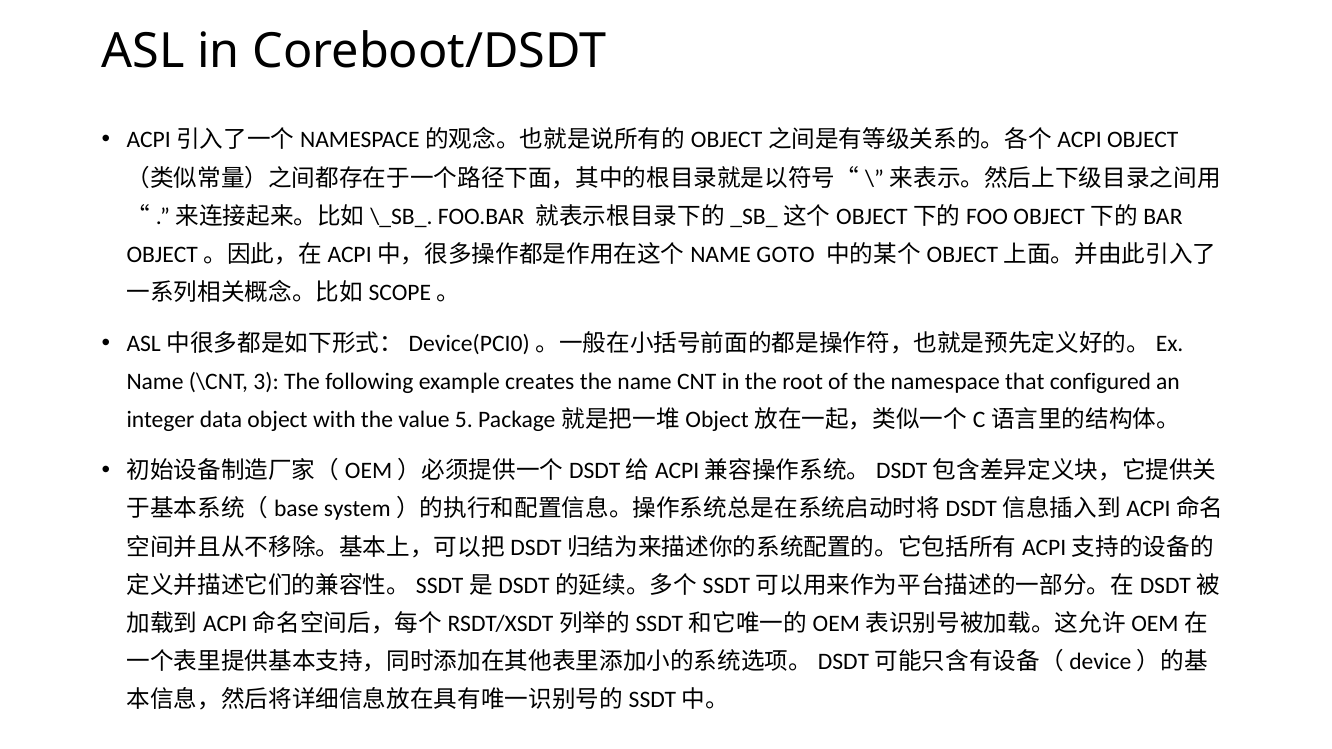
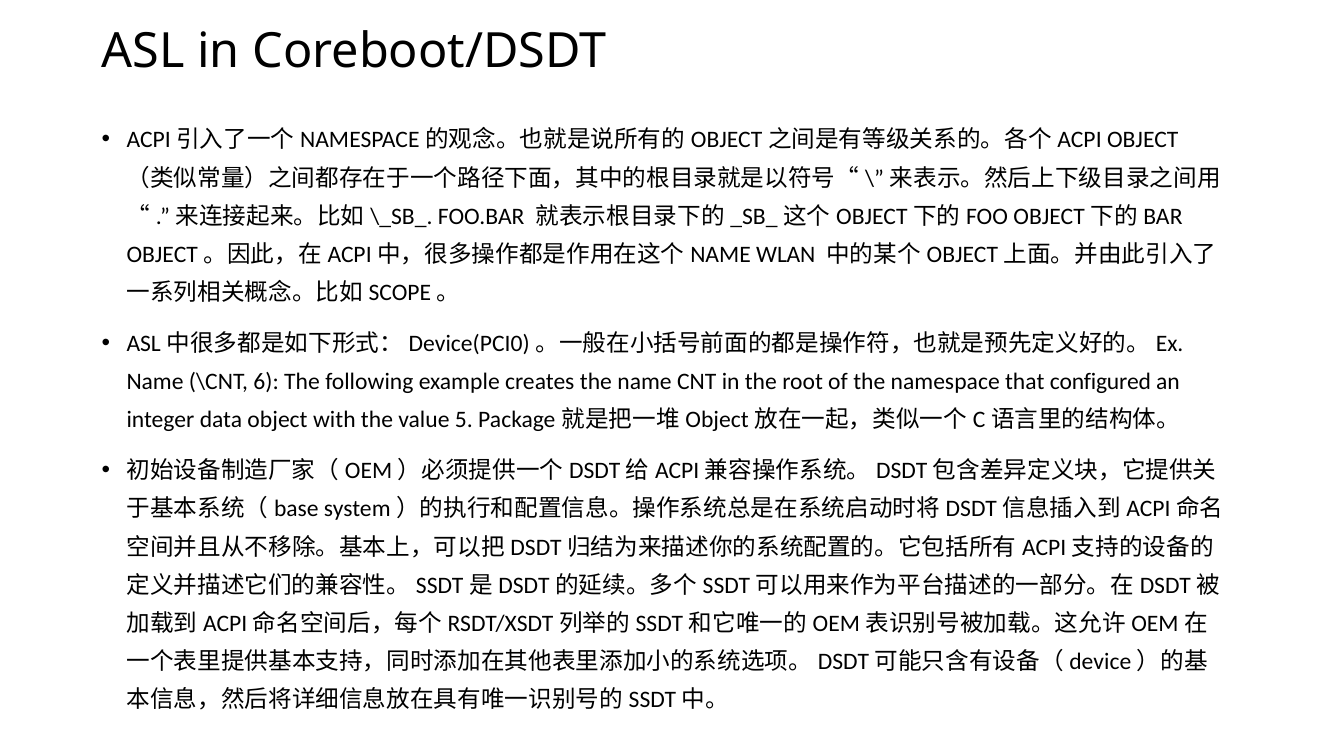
GOTO: GOTO -> WLAN (786, 255)
3: 3 -> 6 (266, 382)
